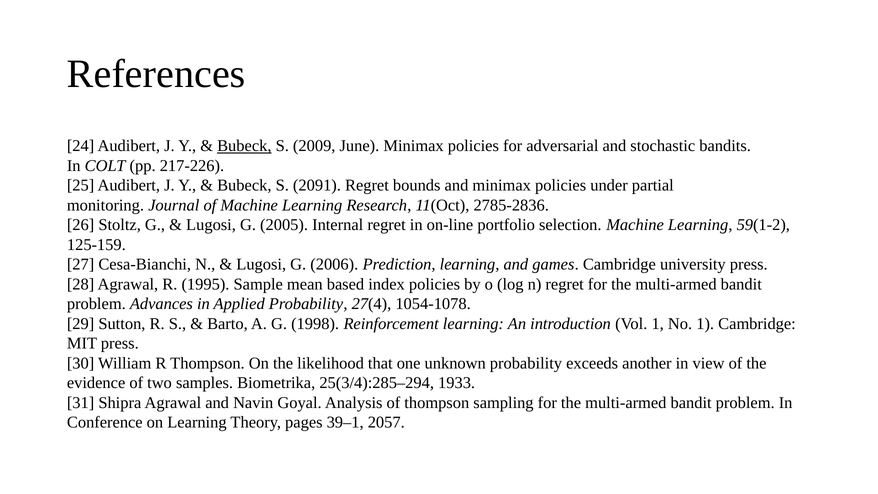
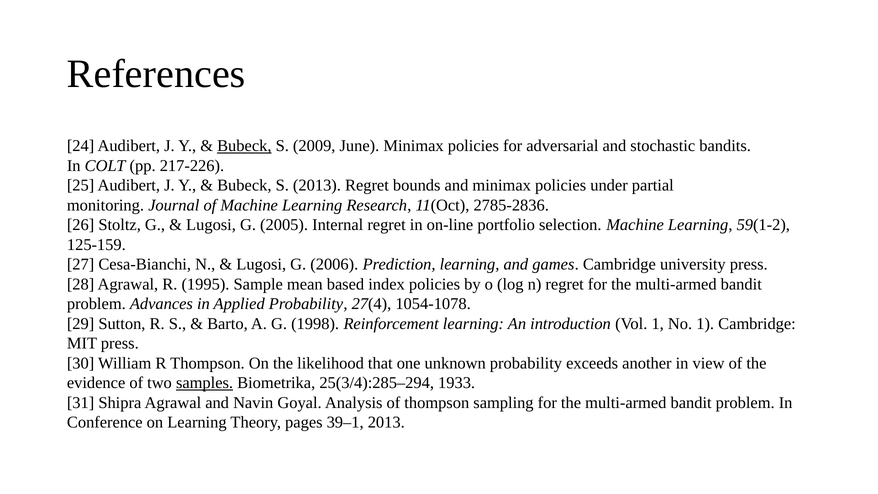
S 2091: 2091 -> 2013 (317, 185)
samples underline: none -> present (205, 383)
39–1 2057: 2057 -> 2013 (386, 422)
